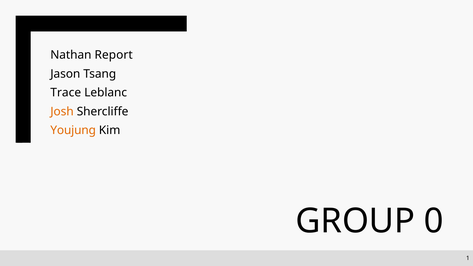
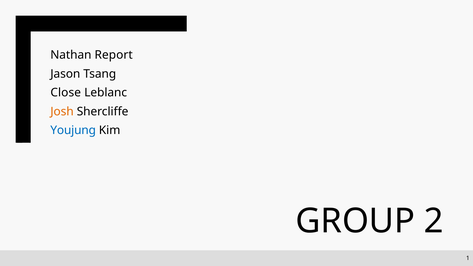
Trace: Trace -> Close (66, 93)
Youjung colour: orange -> blue (73, 130)
0: 0 -> 2 (434, 221)
